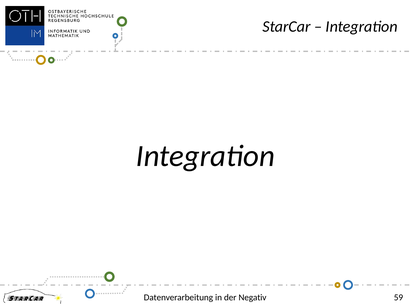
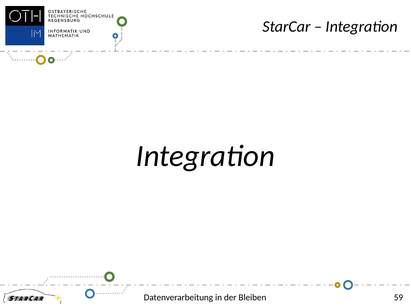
Negativ: Negativ -> Bleiben (252, 298)
